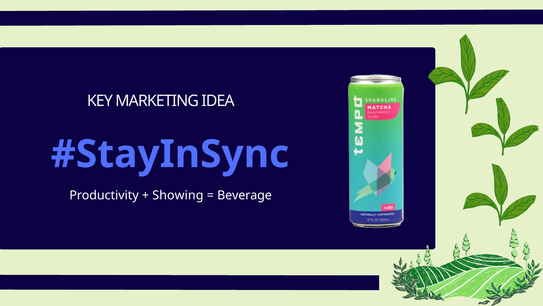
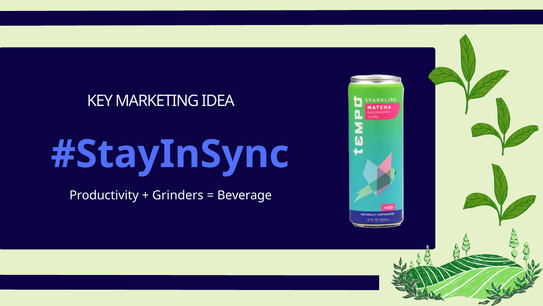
Showing: Showing -> Grinders (178, 195)
